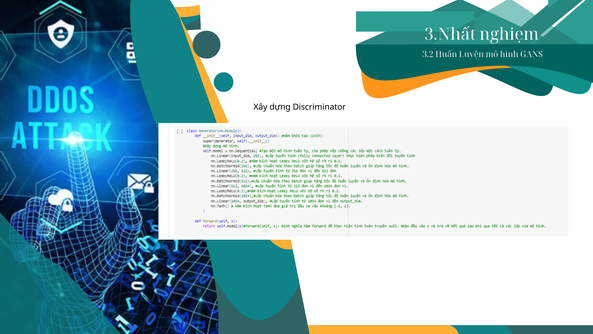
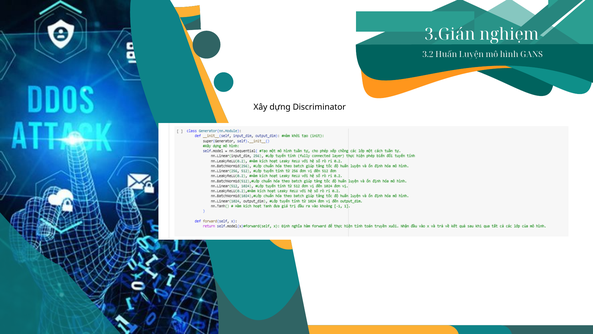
3.Nhất: 3.Nhất -> 3.Gián (450, 34)
